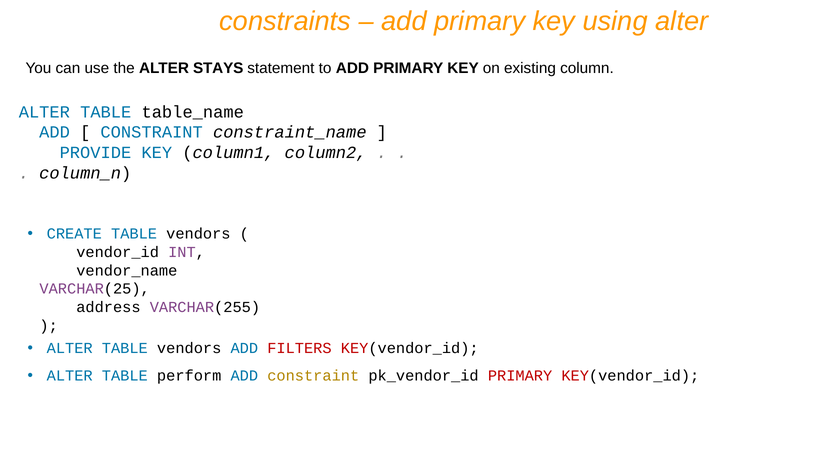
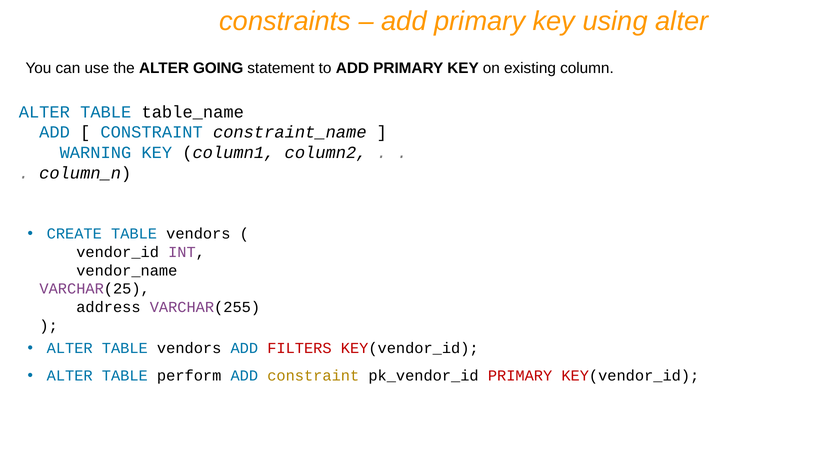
STAYS: STAYS -> GOING (218, 68)
PROVIDE: PROVIDE -> WARNING (95, 153)
